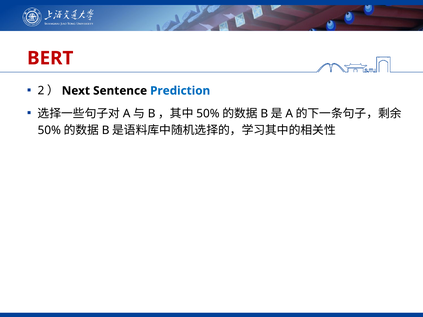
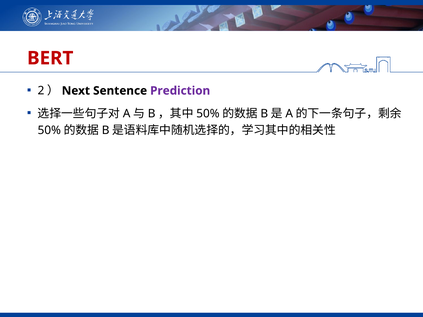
Prediction colour: blue -> purple (180, 91)
